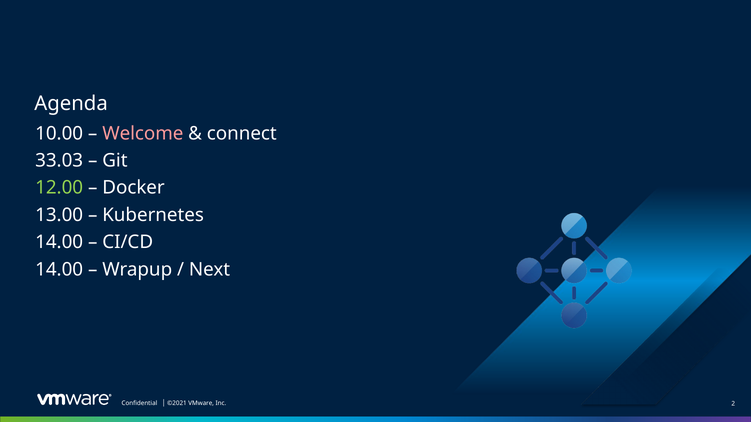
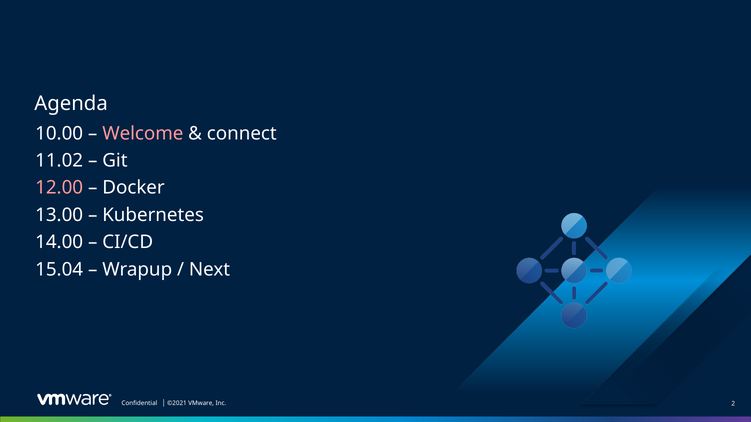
33.03: 33.03 -> 11.02 (59, 161)
12.00 colour: light green -> pink (59, 188)
14.00: 14.00 -> 15.04 (59, 270)
